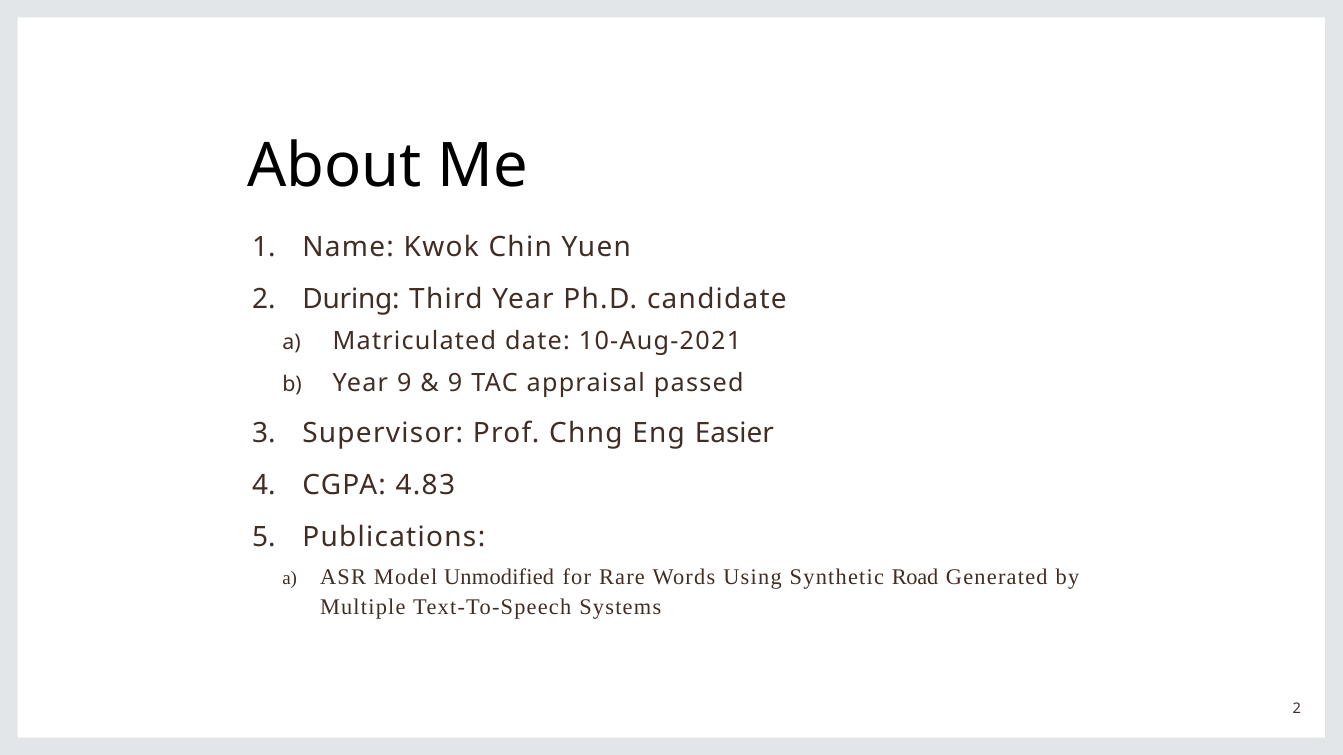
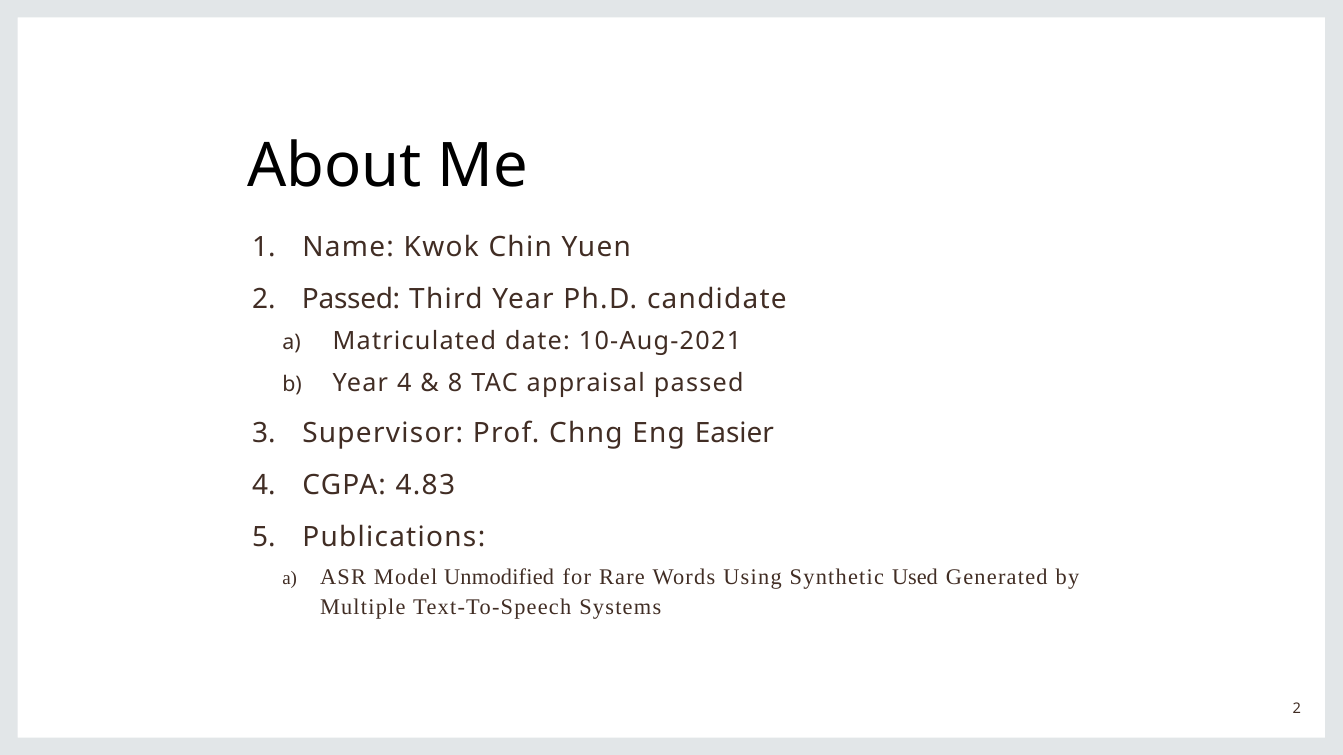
2 During: During -> Passed (351, 299)
Year 9: 9 -> 4 (404, 383)
9: 9 -> 8 (455, 383)
Road: Road -> Used (915, 578)
